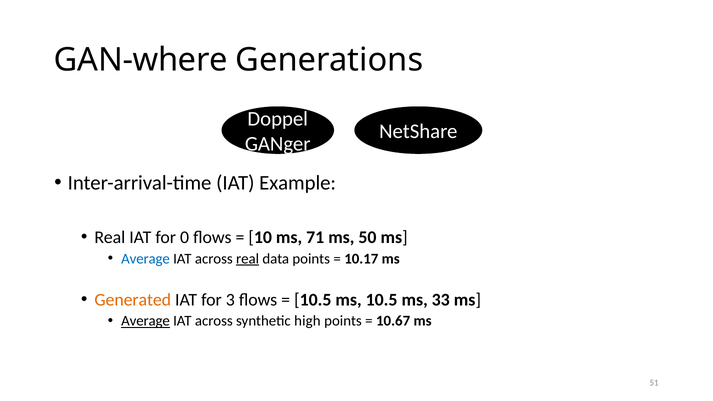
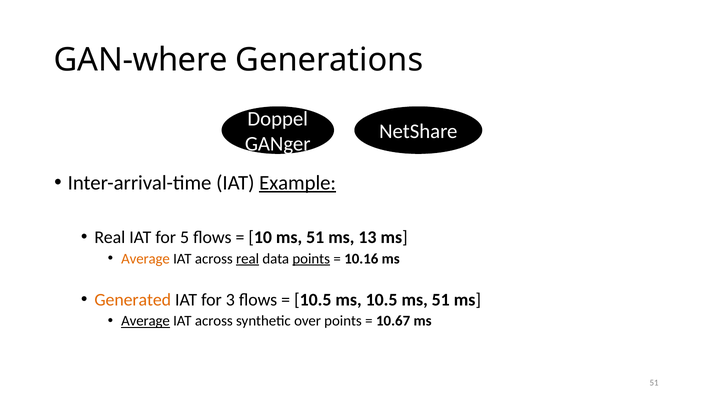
Example underline: none -> present (298, 183)
0: 0 -> 5 (185, 237)
10 ms 71: 71 -> 51 (315, 237)
50: 50 -> 13 (367, 237)
Average colour: blue -> orange (146, 259)
points underline: none -> present (311, 259)
10.17: 10.17 -> 10.16 (361, 259)
10.5 ms 33: 33 -> 51 (441, 300)
high: high -> over (308, 321)
